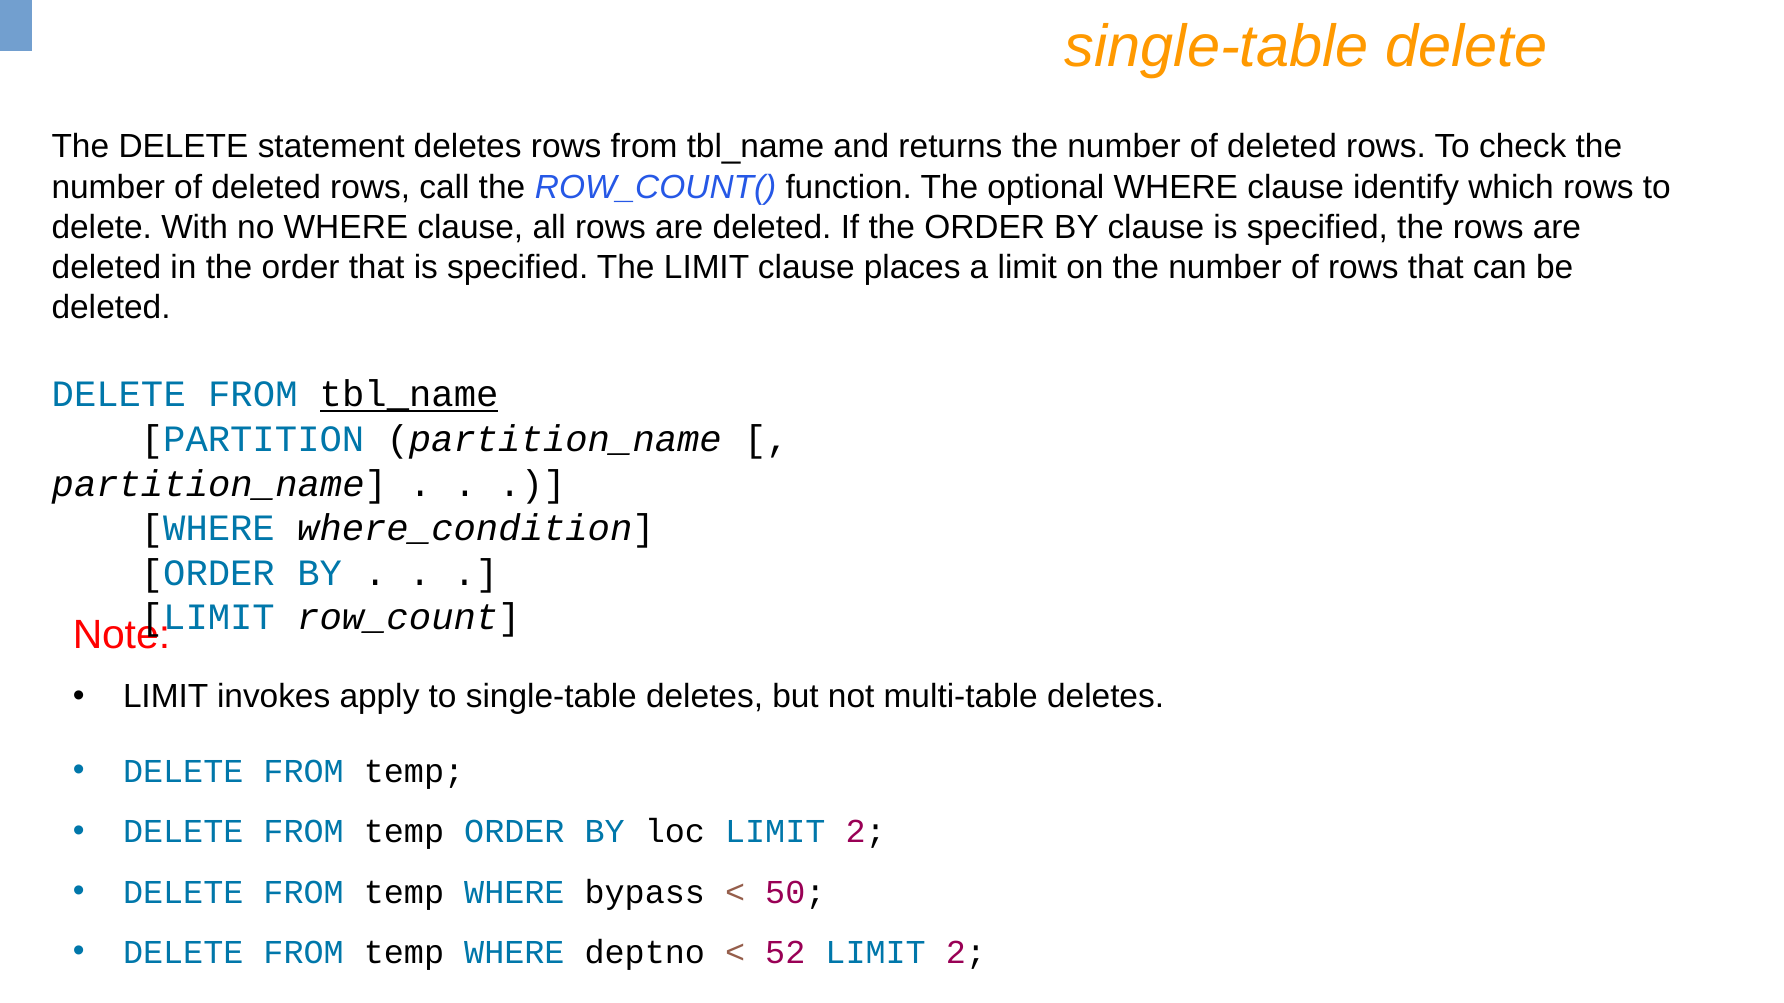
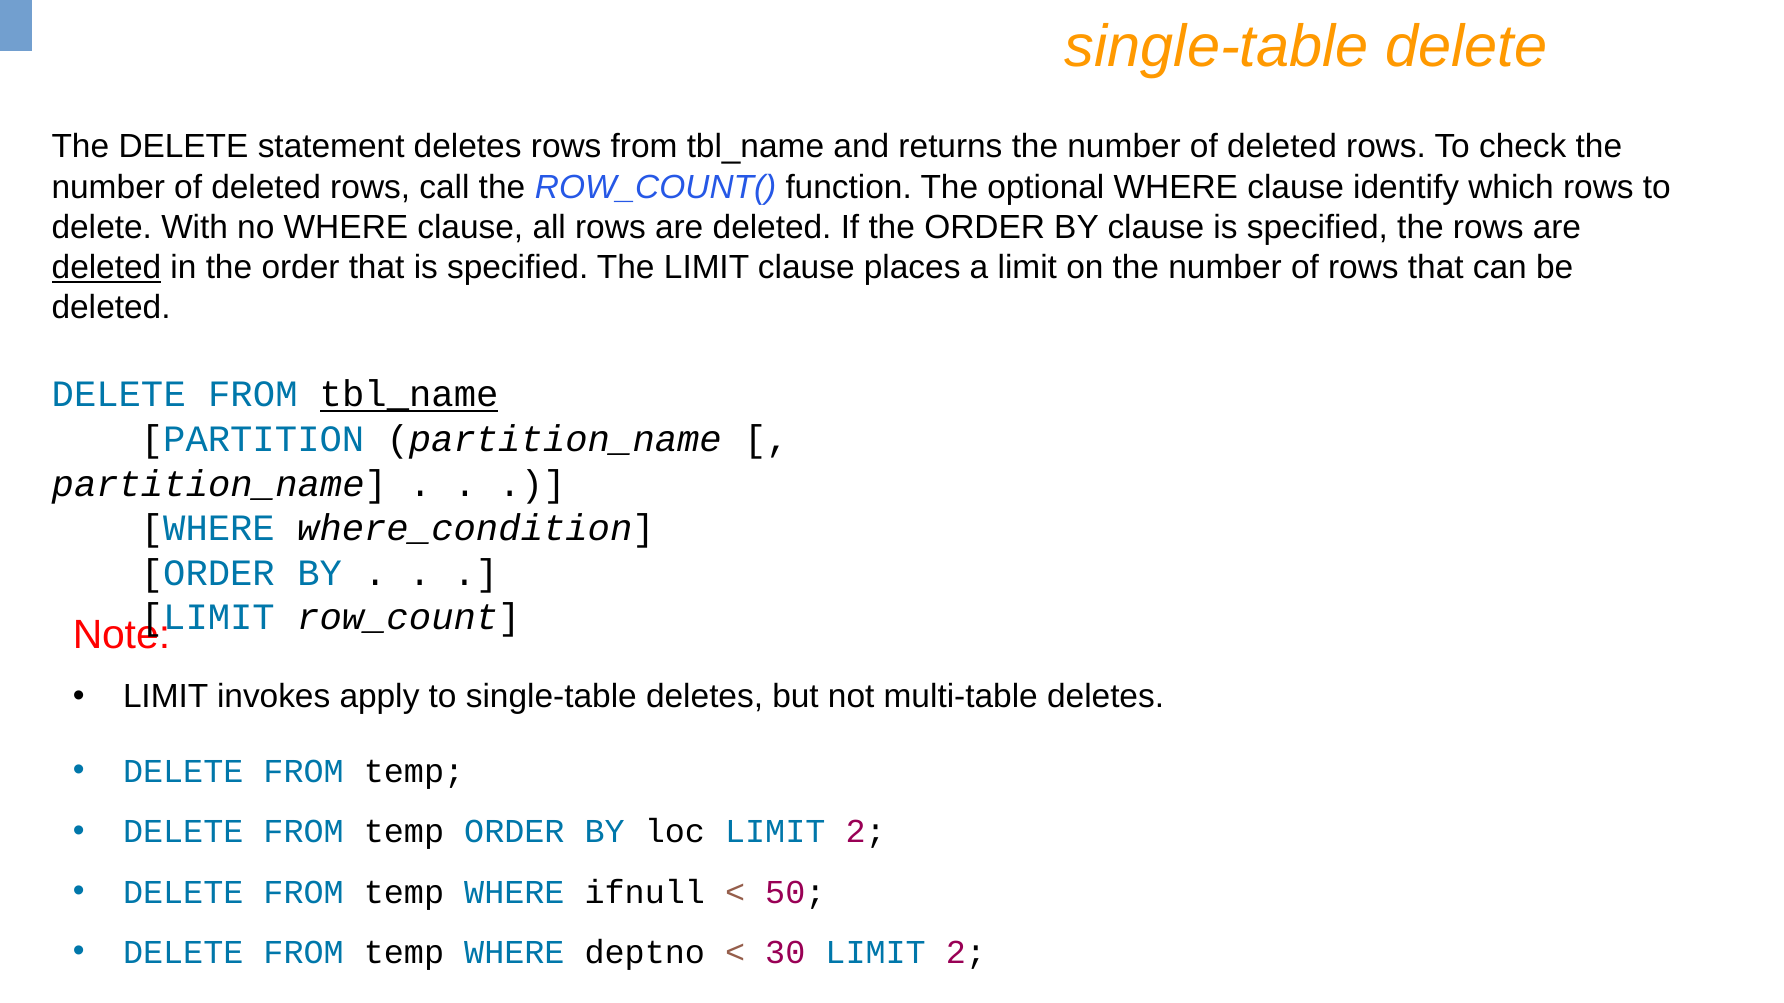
deleted underline: none -> present (106, 267)
bypass: bypass -> ifnull (645, 892)
52: 52 -> 30 (785, 953)
